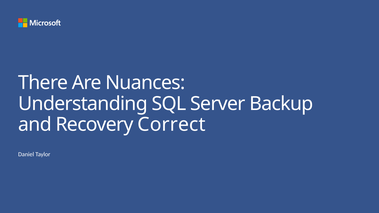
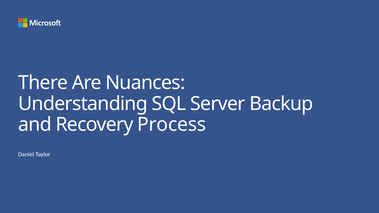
Correct: Correct -> Process (172, 125)
